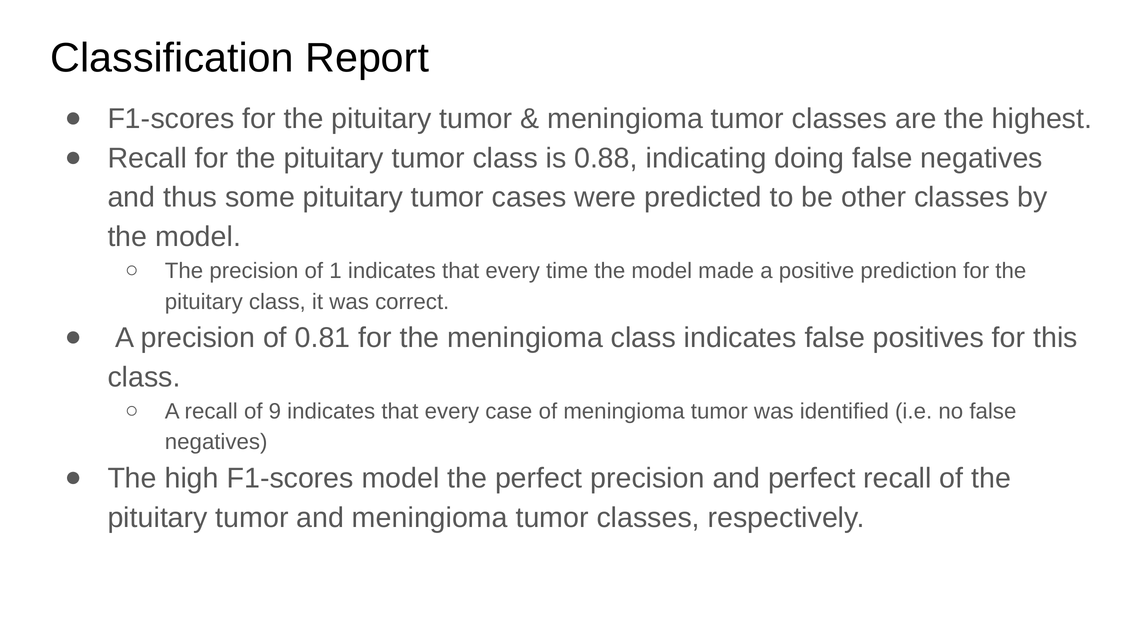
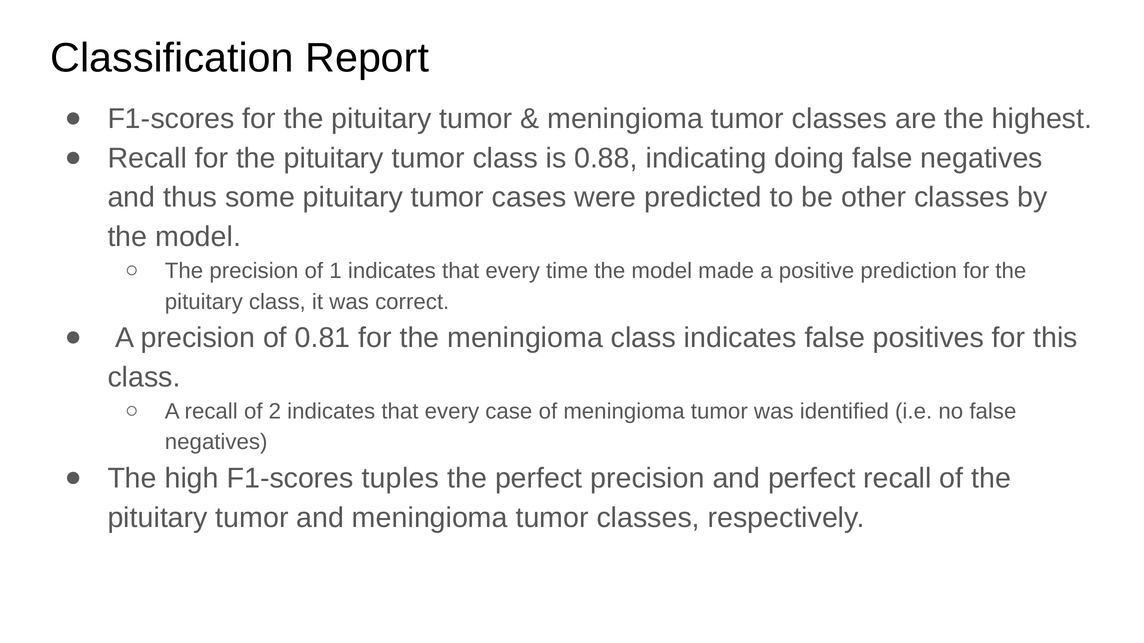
9: 9 -> 2 (275, 412)
F1-scores model: model -> tuples (400, 479)
